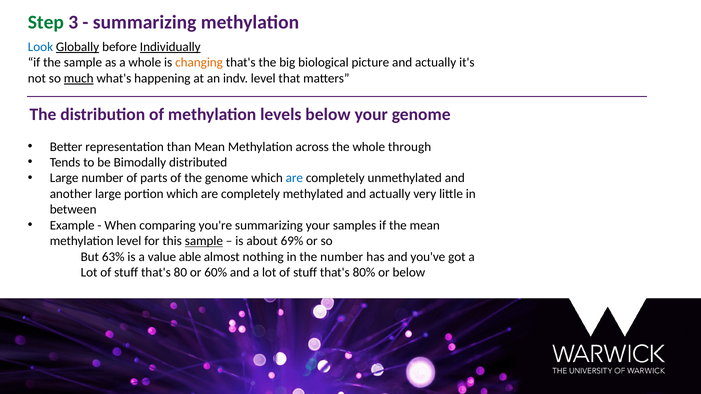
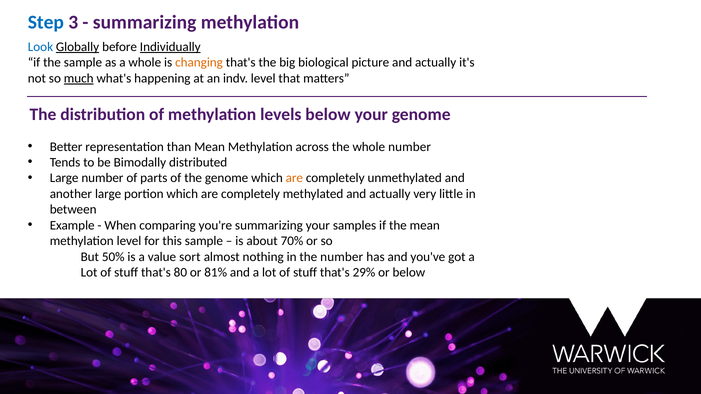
Step colour: green -> blue (46, 22)
whole through: through -> number (410, 147)
are colour: blue -> orange (294, 178)
sample underline: present -> none (204, 241)
69%: 69% -> 70% (292, 241)
63%: 63% -> 50% (113, 257)
able: able -> sort (190, 257)
60%: 60% -> 81% (216, 273)
80%: 80% -> 29% (364, 273)
